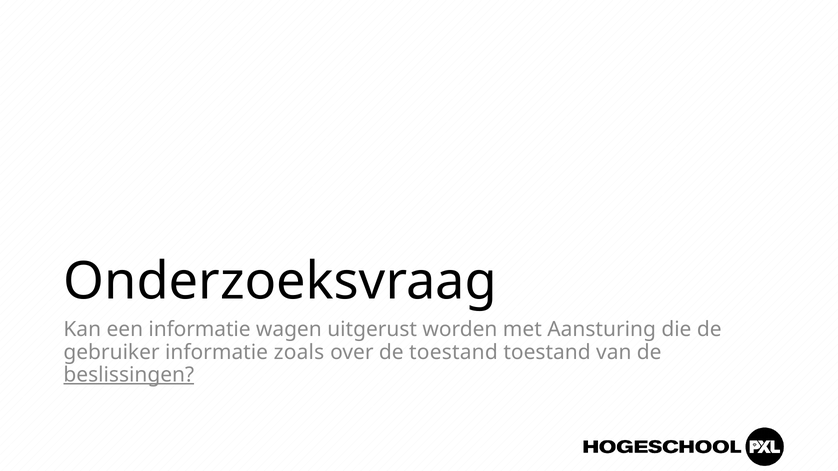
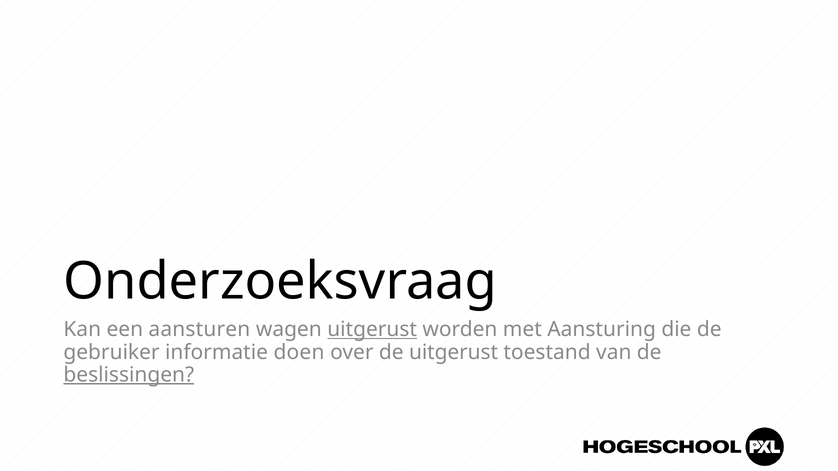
een informatie: informatie -> aansturen (199, 330)
uitgerust underline: none -> present (372, 330)
zoals: zoals -> doen (299, 352)
de toestand: toestand -> uitgerust (454, 352)
